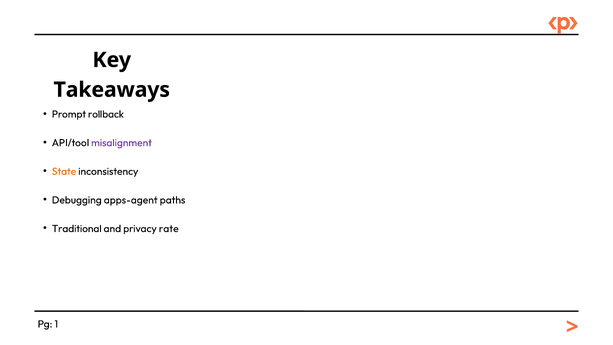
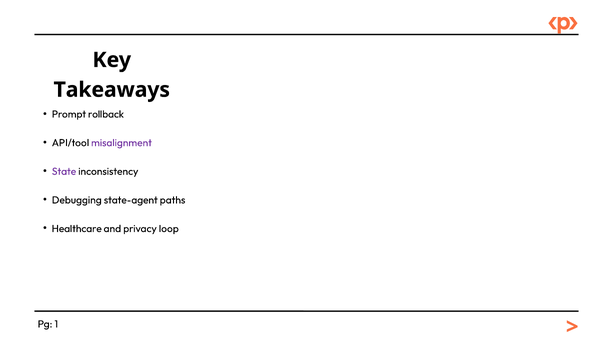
State colour: orange -> purple (64, 171)
apps-agent: apps-agent -> state-agent (131, 200)
Traditional: Traditional -> Healthcare (77, 229)
rate: rate -> loop (169, 229)
